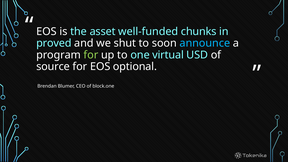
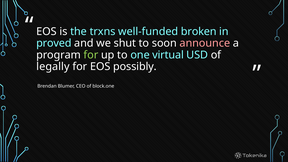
asset: asset -> trxns (103, 32)
chunks: chunks -> broken (199, 32)
announce colour: light blue -> pink (205, 43)
source: source -> legally (53, 67)
optional: optional -> possibly (135, 67)
